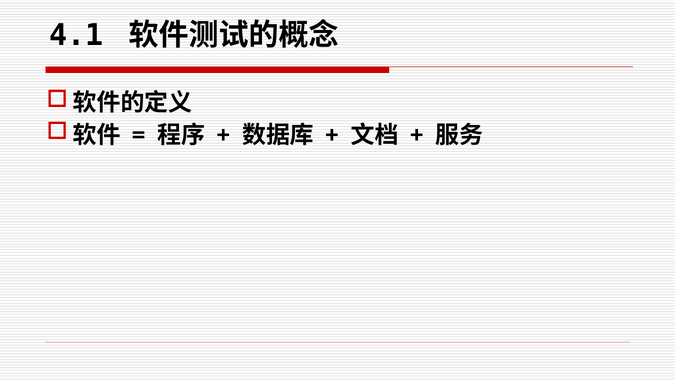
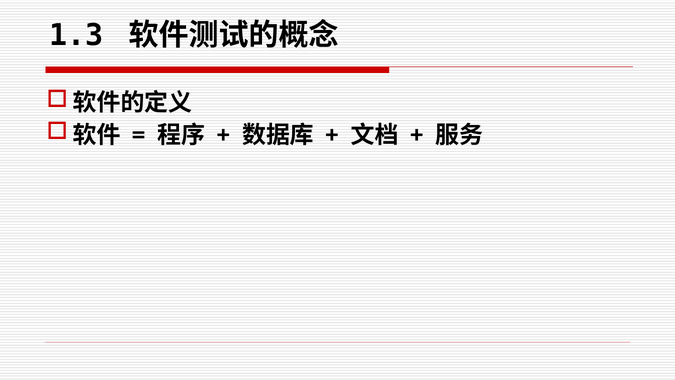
4.1: 4.1 -> 1.3 (76, 35)
